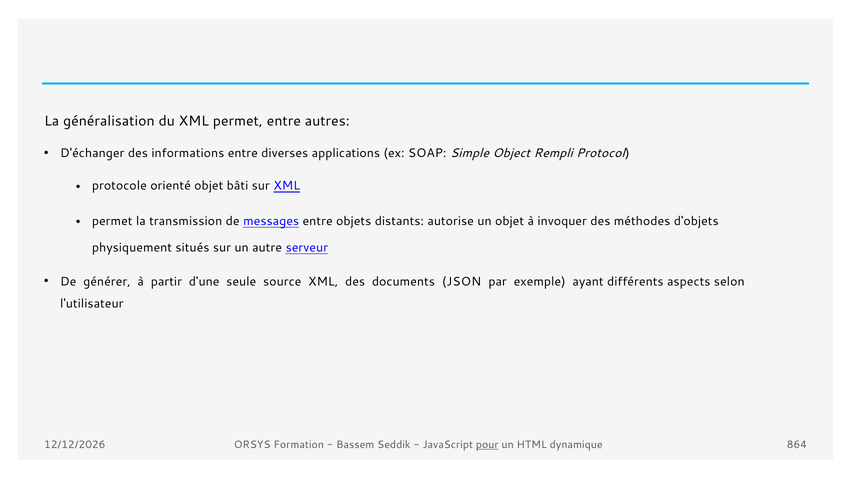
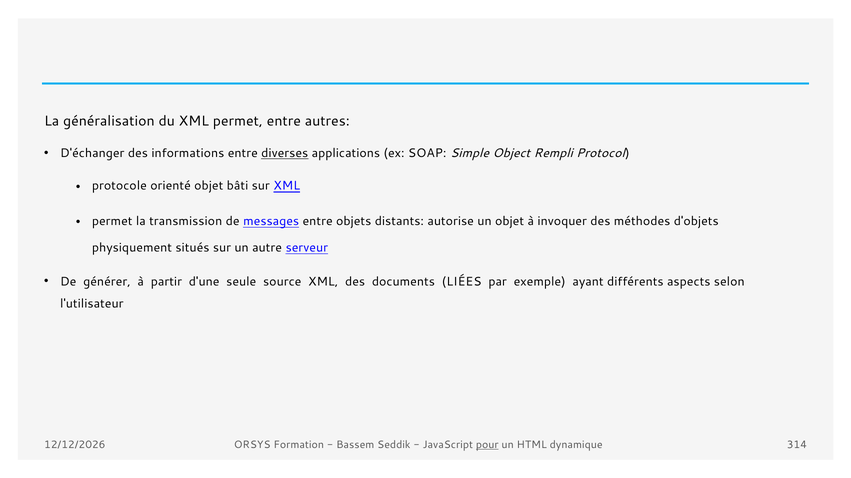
diverses underline: none -> present (285, 154)
JSON: JSON -> LIÉES (462, 282)
864: 864 -> 314 (797, 445)
